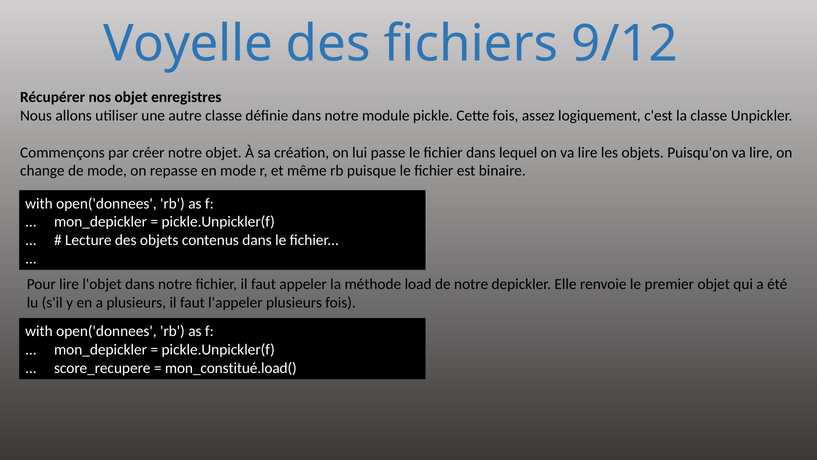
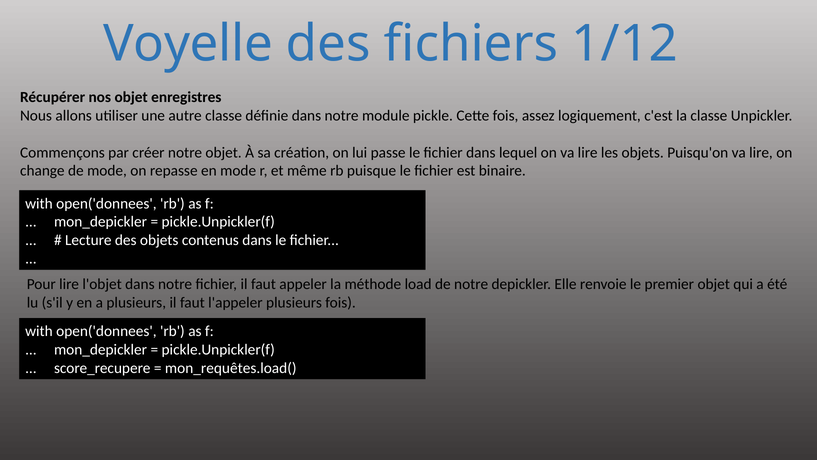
9/12: 9/12 -> 1/12 (625, 44)
mon_constitué.load(: mon_constitué.load( -> mon_requêtes.load( (231, 368)
